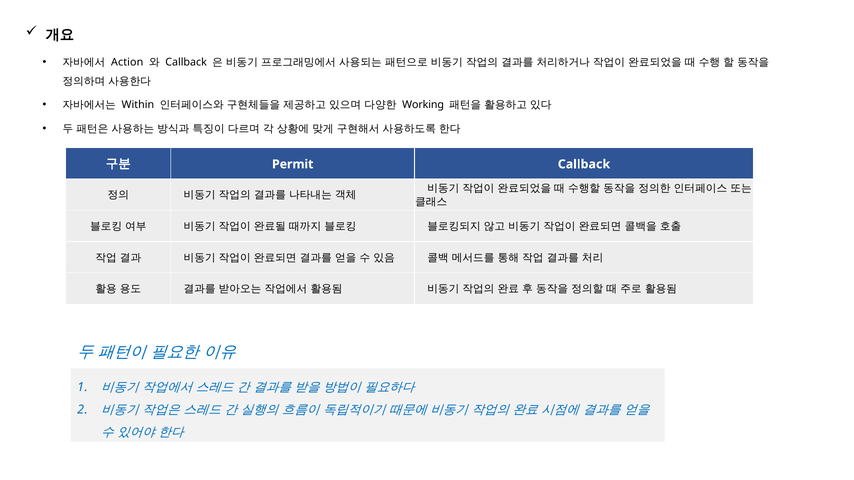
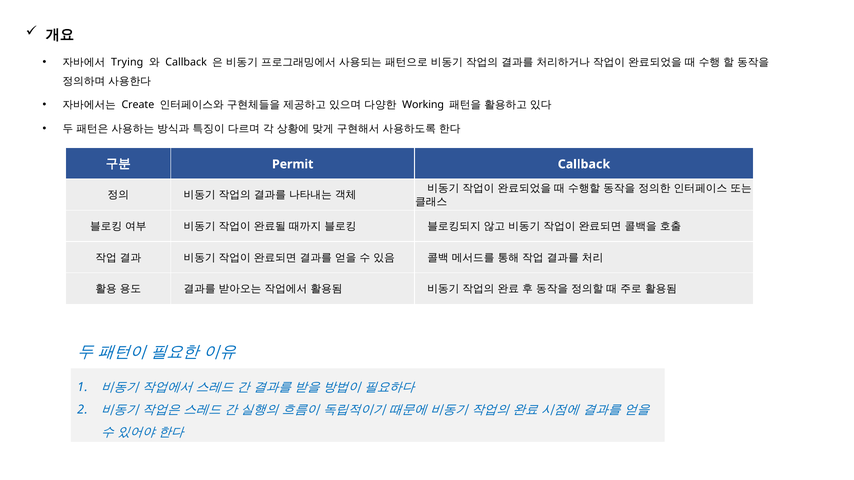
Action: Action -> Trying (127, 62)
Within: Within -> Create (138, 105)
